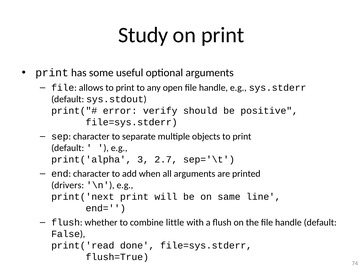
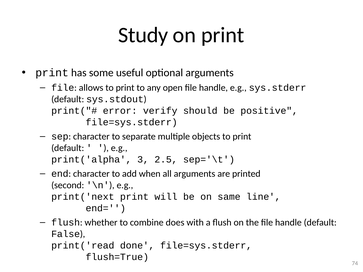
2.7: 2.7 -> 2.5 (166, 160)
drivers: drivers -> second (68, 185)
little: little -> does (175, 223)
